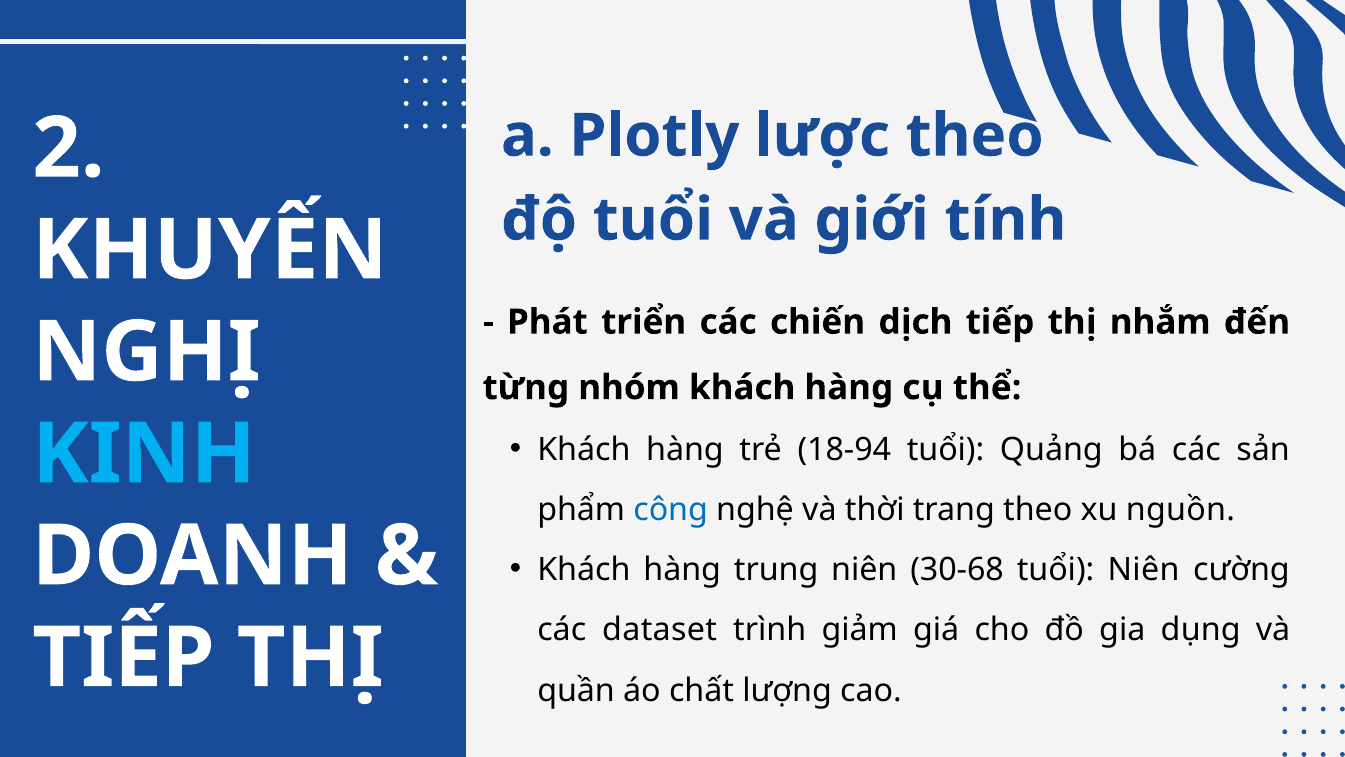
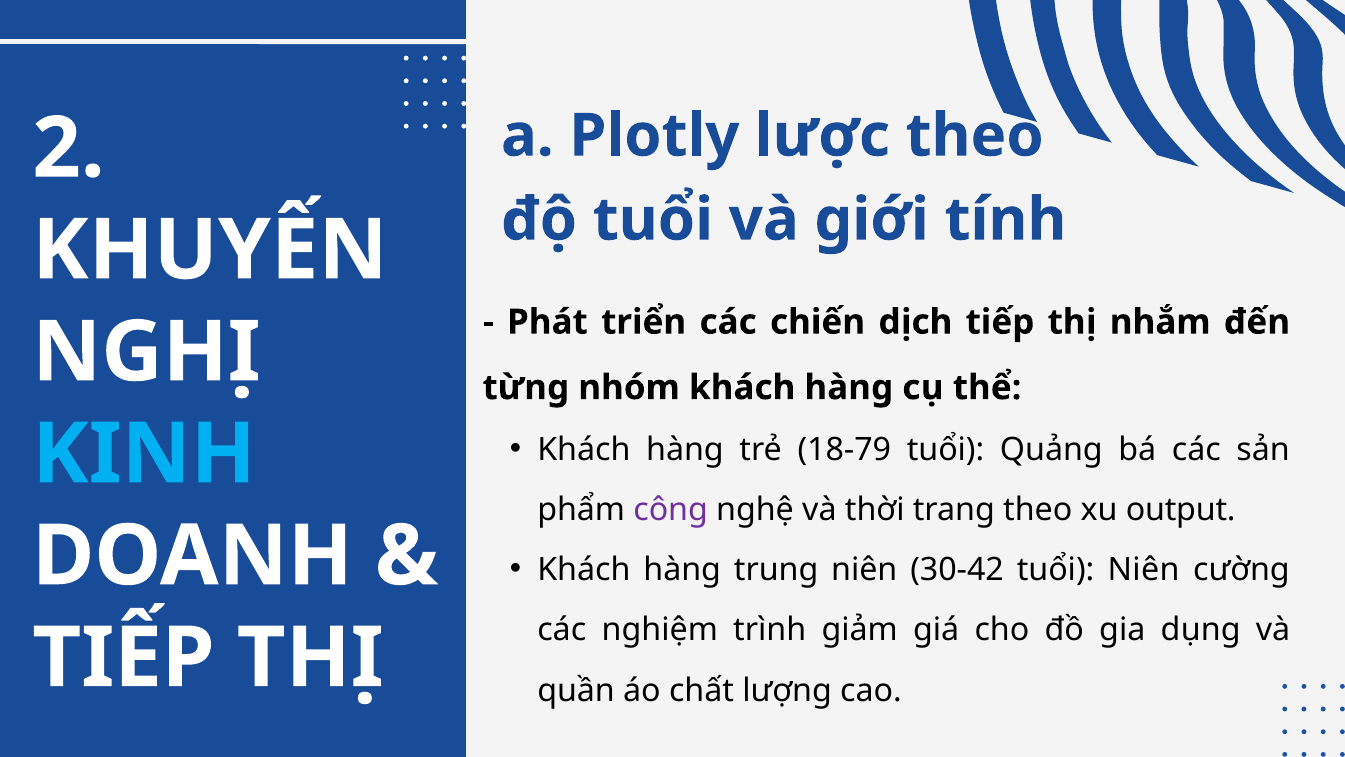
18-94: 18-94 -> 18-79 (844, 449)
công colour: blue -> purple (671, 509)
nguồn: nguồn -> output (1181, 509)
30-68: 30-68 -> 30-42 (957, 570)
dataset: dataset -> nghiệm (660, 630)
